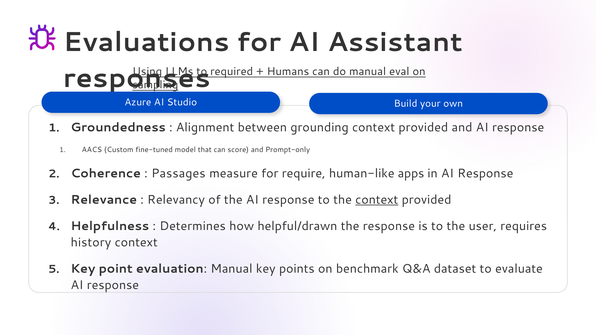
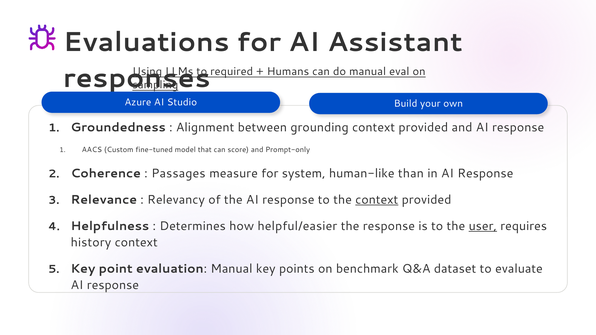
require: require -> system (304, 173)
apps: apps -> than (411, 173)
helpful/drawn: helpful/drawn -> helpful/easier (297, 226)
user underline: none -> present (483, 226)
